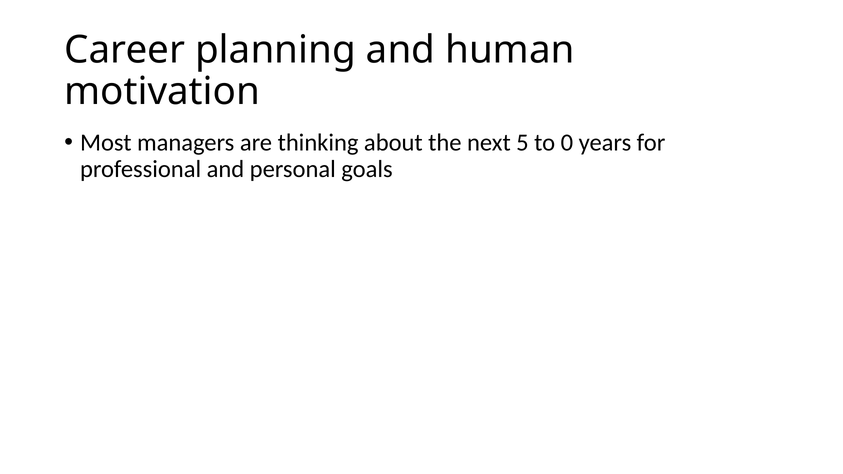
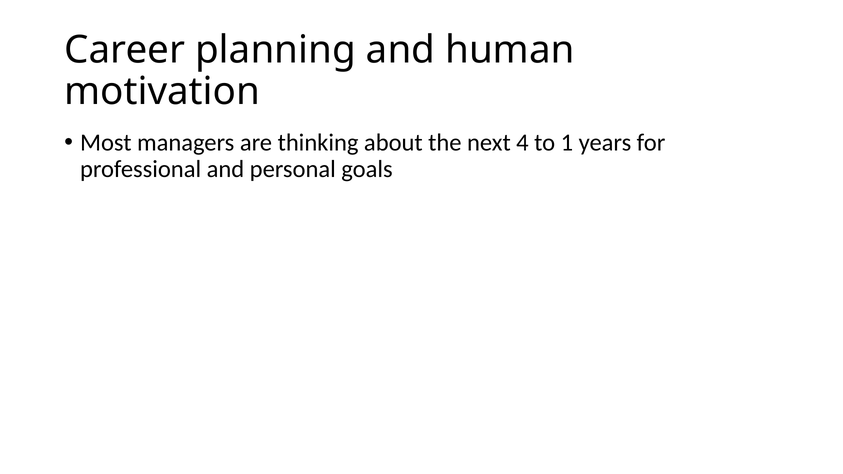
5: 5 -> 4 (522, 143)
0: 0 -> 1 (567, 143)
